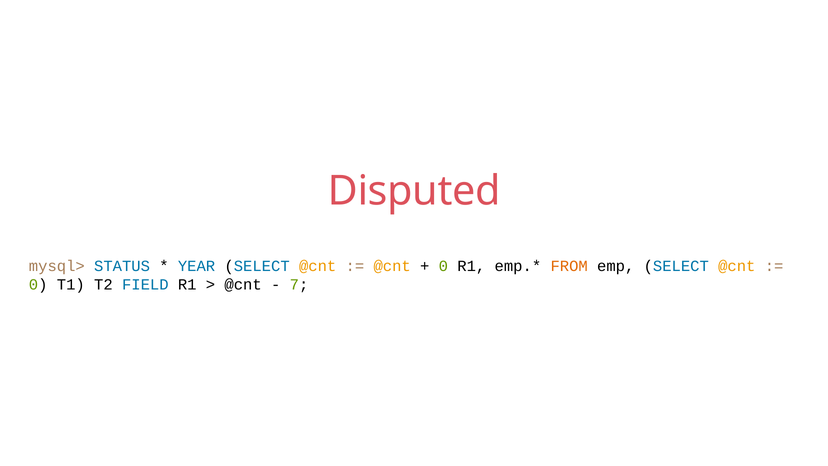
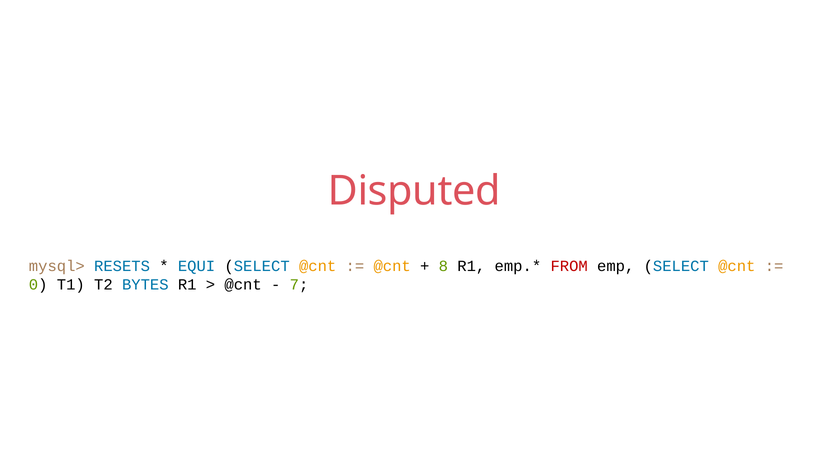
STATUS: STATUS -> RESETS (122, 266)
YEAR: YEAR -> EQUI (197, 266)
0: 0 -> 8 (443, 266)
FROM colour: orange -> red (569, 266)
FIELD: FIELD -> BYTES (145, 284)
